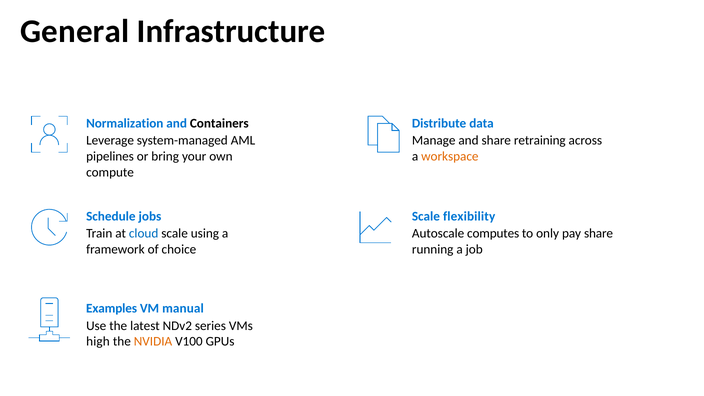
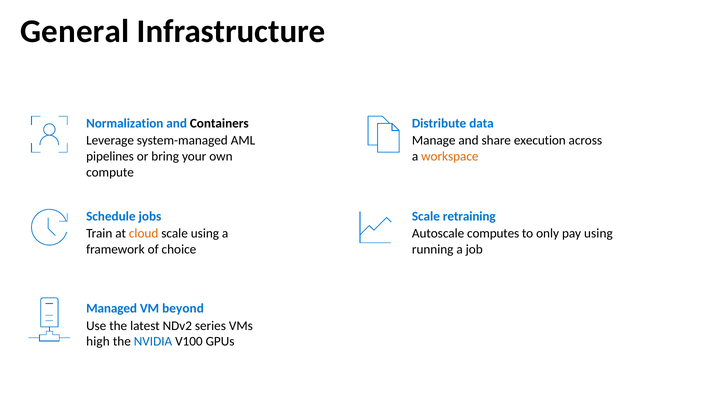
retraining: retraining -> execution (540, 140)
flexibility: flexibility -> retraining (469, 216)
cloud colour: blue -> orange (144, 233)
pay share: share -> using (598, 233)
Examples: Examples -> Managed (112, 308)
manual: manual -> beyond (183, 308)
NVIDIA colour: orange -> blue (153, 342)
